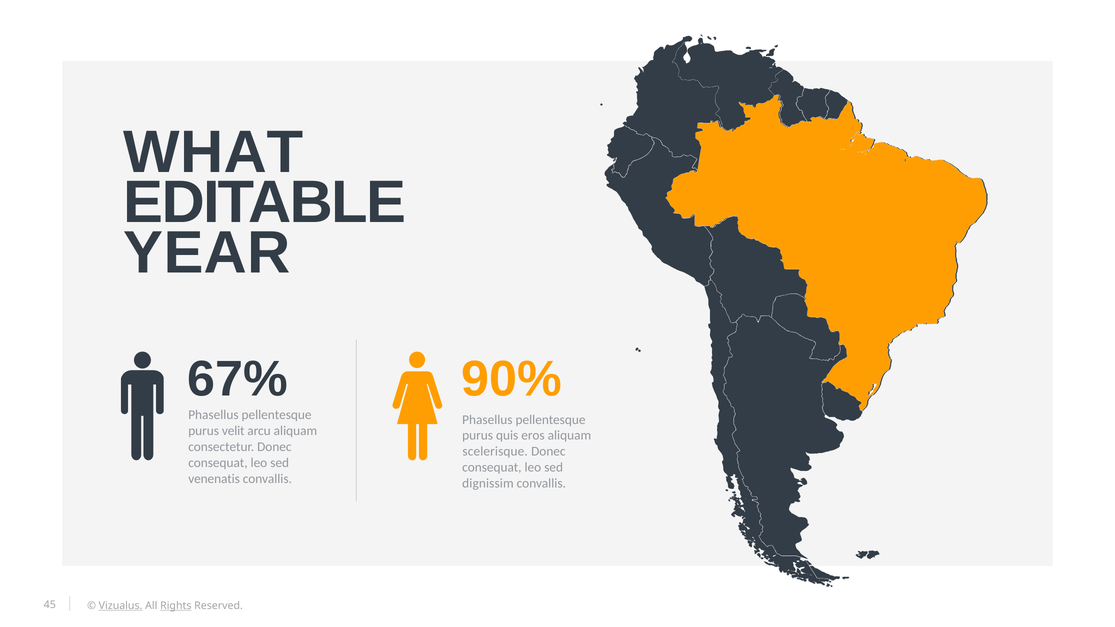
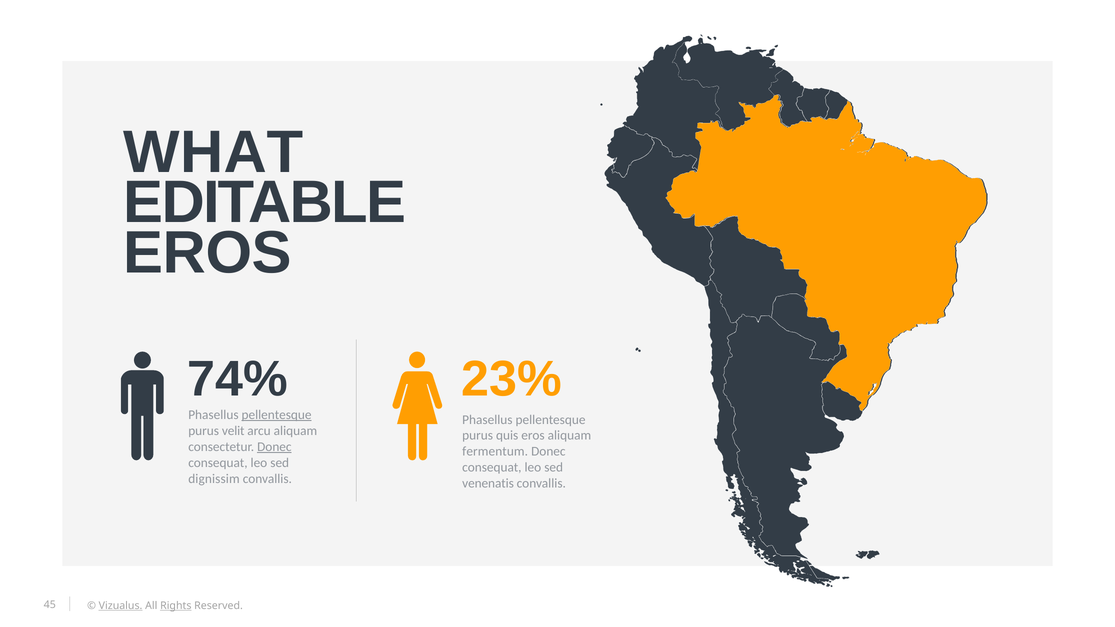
YEAR: YEAR -> EROS (207, 253)
67%: 67% -> 74% (237, 379)
90%: 90% -> 23% (511, 379)
pellentesque underline: none -> present (277, 415)
Donec underline: none -> present (274, 447)
scelerisque: scelerisque -> fermentum (495, 452)
venenatis: venenatis -> dignissim (214, 479)
dignissim: dignissim -> venenatis (488, 484)
